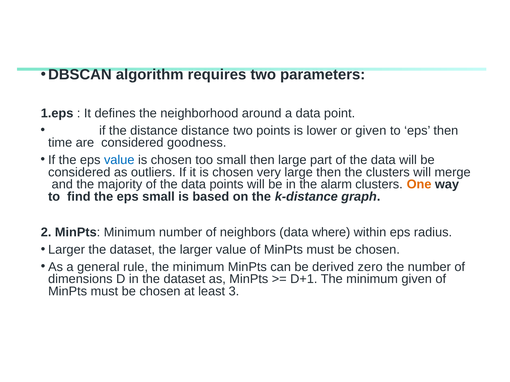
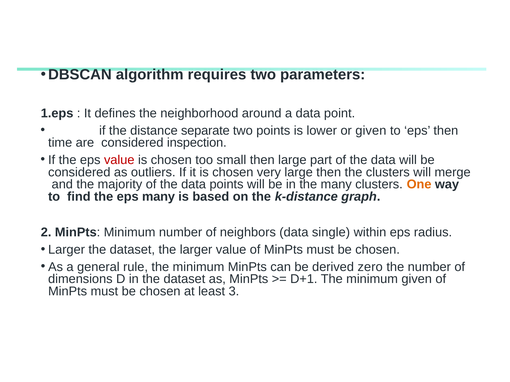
distance distance: distance -> separate (205, 131)
goodness: goodness -> inspection (197, 143)
value colour: blue -> red (119, 160)
the alarm: alarm -> many (336, 185)
eps small: small -> many (159, 197)
where: where -> single (331, 232)
